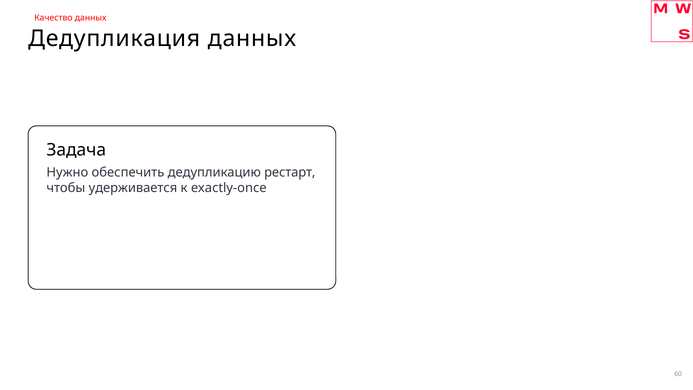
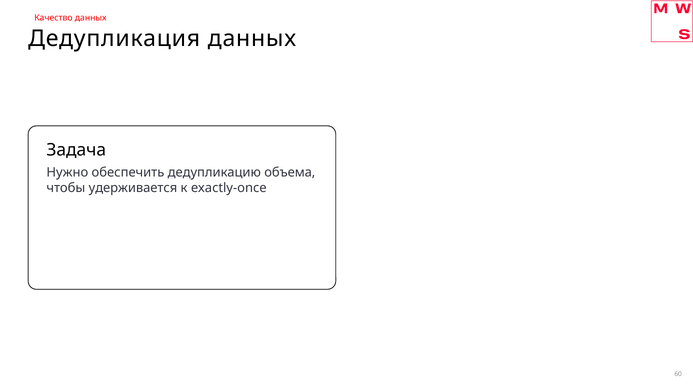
рестарт: рестарт -> объема (290, 172)
